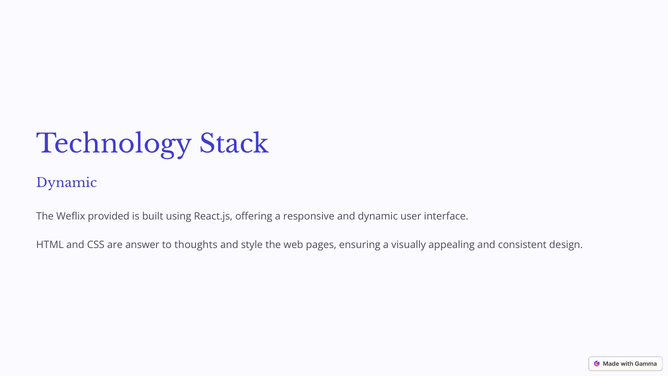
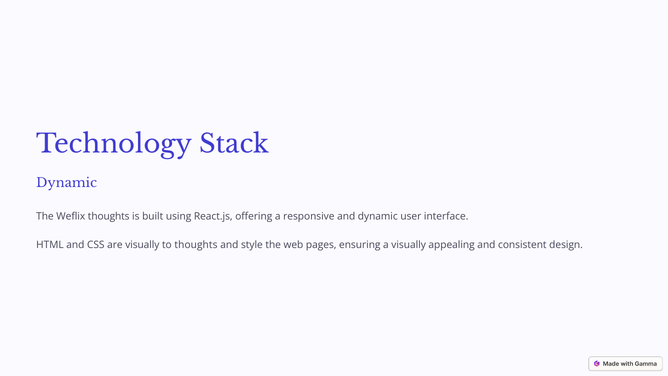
Weflix provided: provided -> thoughts (109, 216)
are answer: answer -> visually (142, 245)
